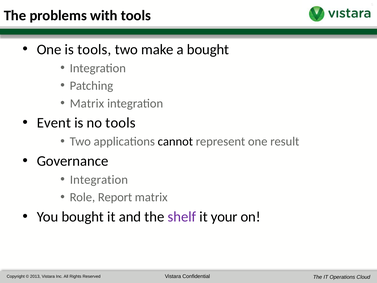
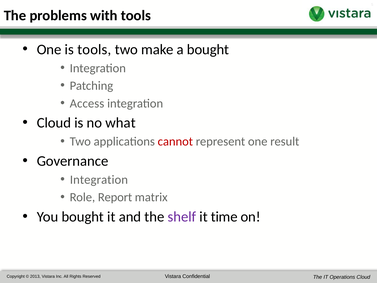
Matrix: Matrix -> Access (87, 103)
Event: Event -> Cloud (54, 123)
no tools: tools -> what (121, 123)
cannot colour: black -> red (175, 141)
your: your -> time (224, 217)
